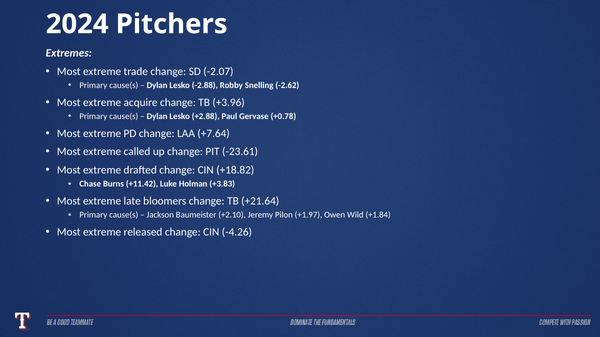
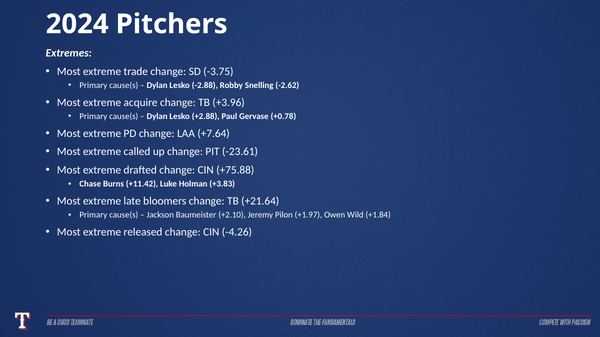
-2.07: -2.07 -> -3.75 (218, 72)
+18.82: +18.82 -> +75.88 (235, 170)
